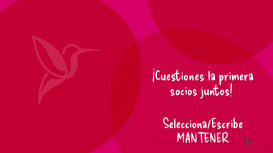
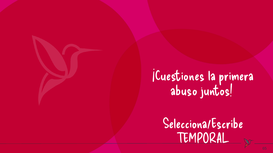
socios: socios -> abuso (184, 91)
MANTENER: MANTENER -> TEMPORAL (203, 139)
